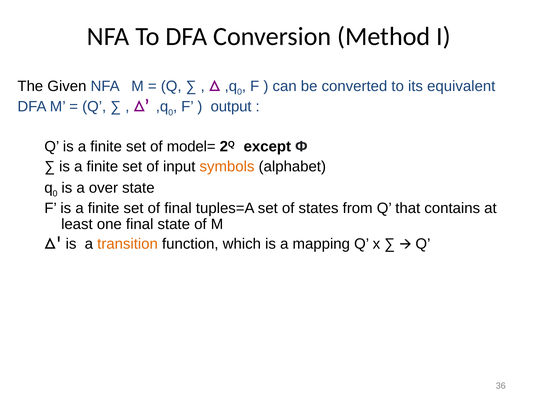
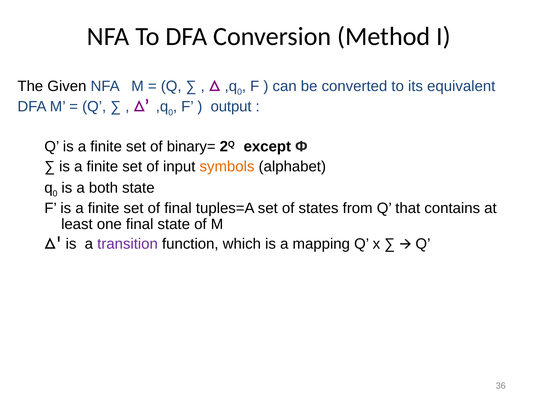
model=: model= -> binary= (191, 146)
over: over -> both (103, 188)
transition colour: orange -> purple (128, 244)
